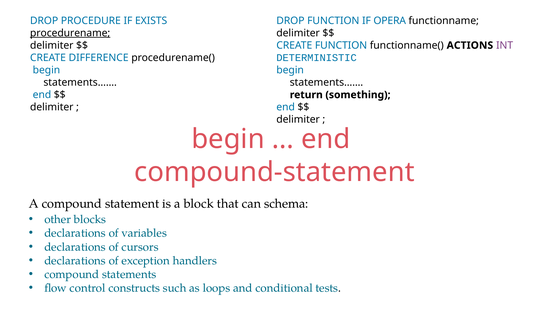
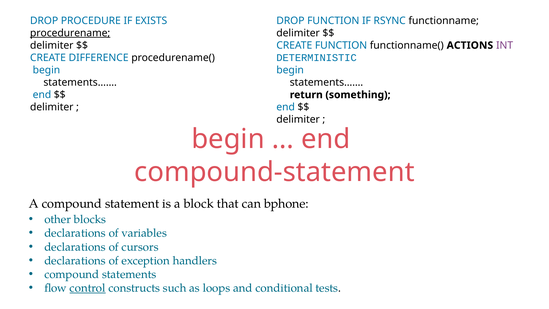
OPERA: OPERA -> RSYNC (390, 21)
schema: schema -> bphone (286, 204)
control underline: none -> present (88, 288)
